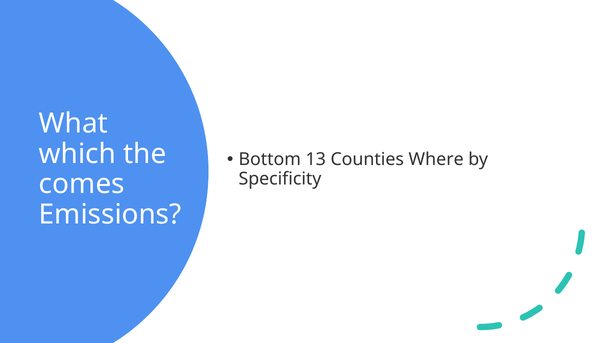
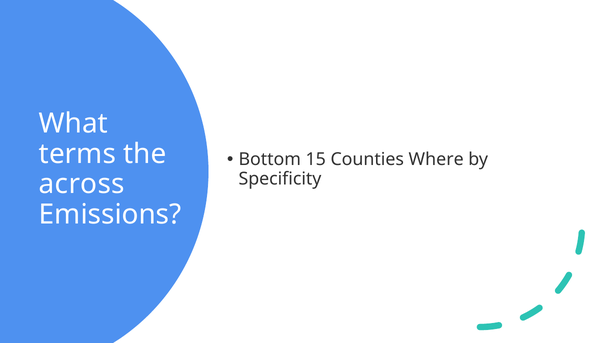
which: which -> terms (77, 154)
13: 13 -> 15 (316, 160)
comes: comes -> across (82, 184)
